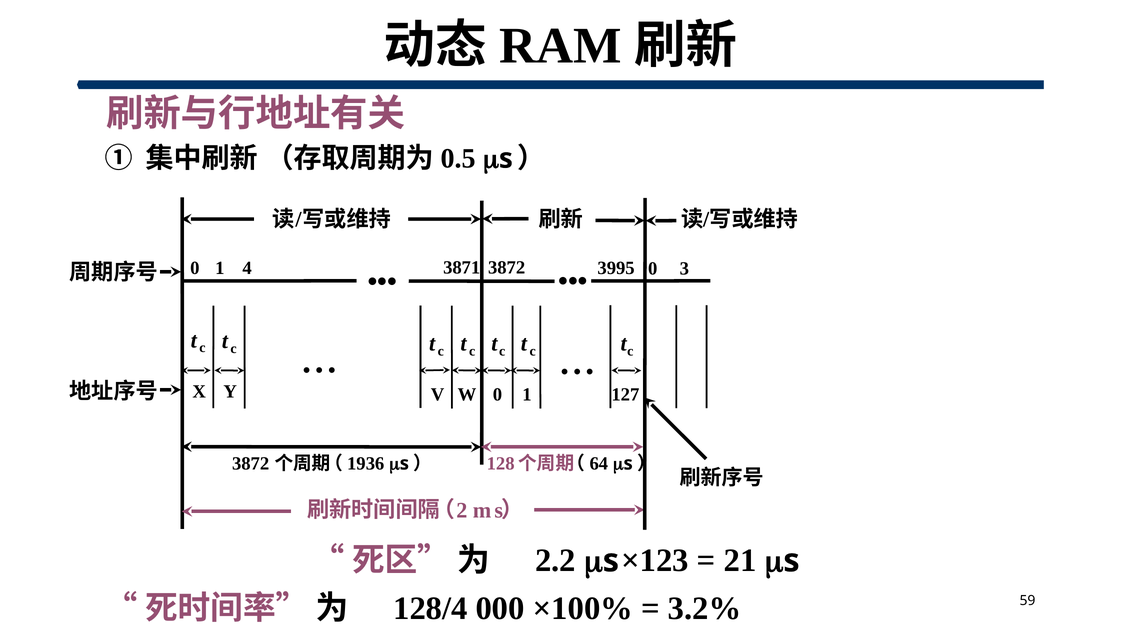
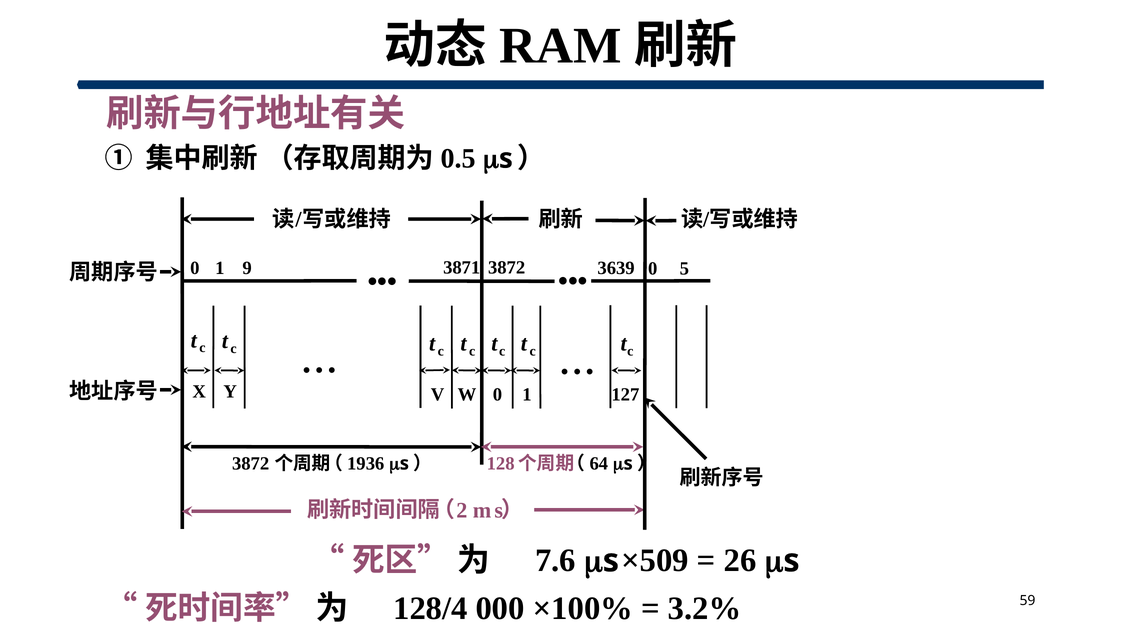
4: 4 -> 9 (247, 269)
3995: 3995 -> 3639 (616, 269)
3: 3 -> 5 (684, 269)
2.2: 2.2 -> 7.6 (555, 561)
×123: ×123 -> ×509 (655, 561)
21: 21 -> 26 (740, 561)
